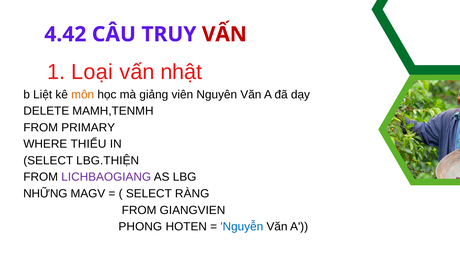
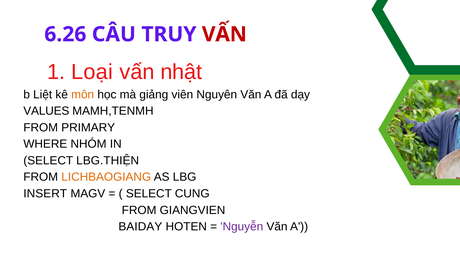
4.42: 4.42 -> 6.26 (65, 34)
DELETE: DELETE -> VALUES (46, 111)
THIỂU: THIỂU -> NHÓM (89, 144)
LICHBAOGIANG colour: purple -> orange (106, 177)
NHỮNG: NHỮNG -> INSERT (45, 193)
RÀNG: RÀNG -> CUNG (192, 193)
PHONG: PHONG -> BAIDAY (140, 226)
Nguyễn colour: blue -> purple (242, 226)
